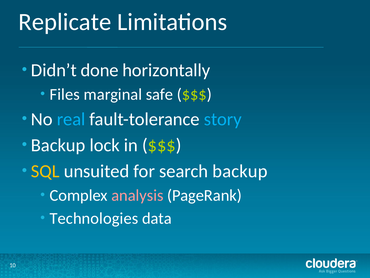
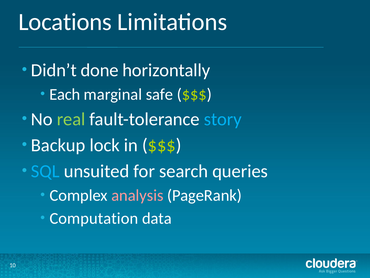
Replicate: Replicate -> Locations (65, 22)
Files: Files -> Each (65, 94)
real colour: light blue -> light green (71, 119)
SQL colour: yellow -> light blue (45, 171)
search backup: backup -> queries (240, 171)
Technologies: Technologies -> Computation (94, 218)
